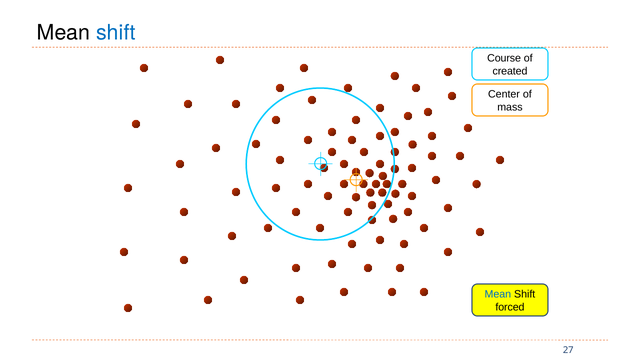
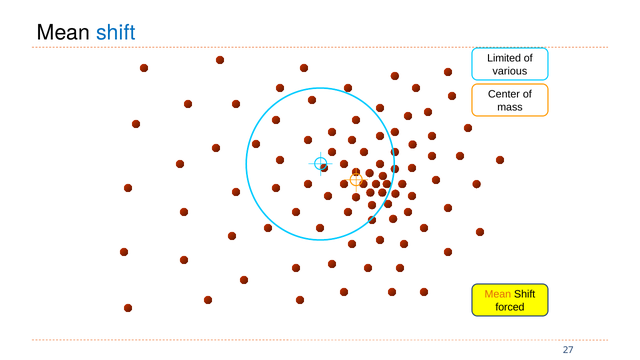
Course: Course -> Limited (504, 58)
created: created -> various (510, 71)
Mean colour: blue -> orange (498, 294)
